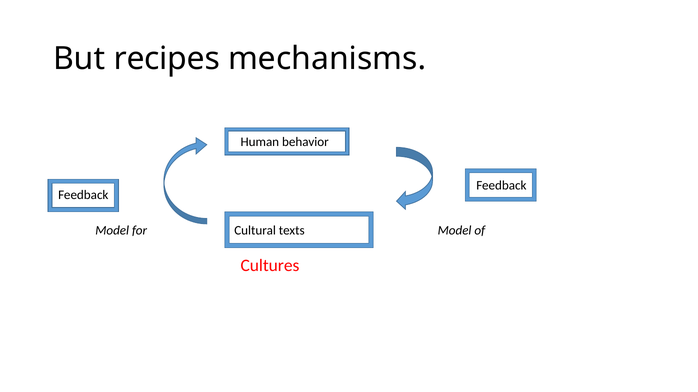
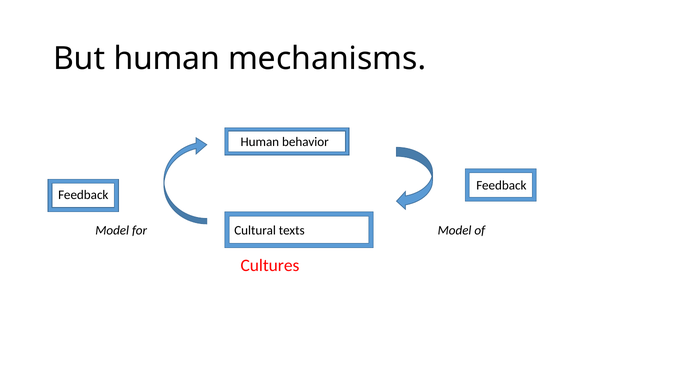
But recipes: recipes -> human (167, 59)
